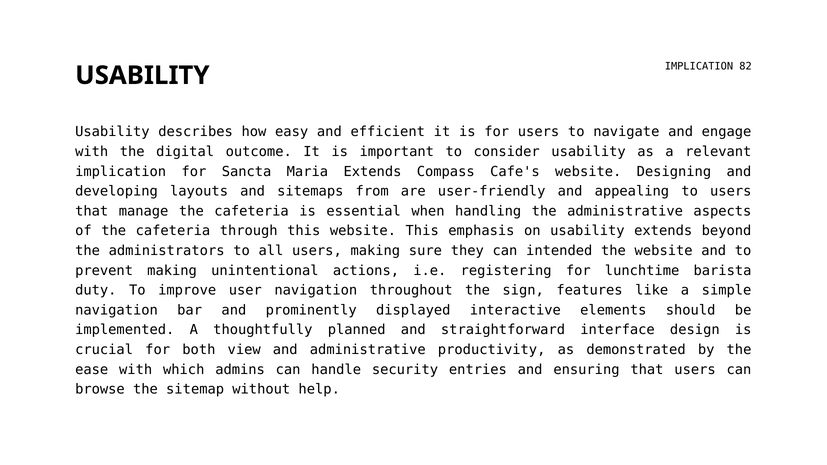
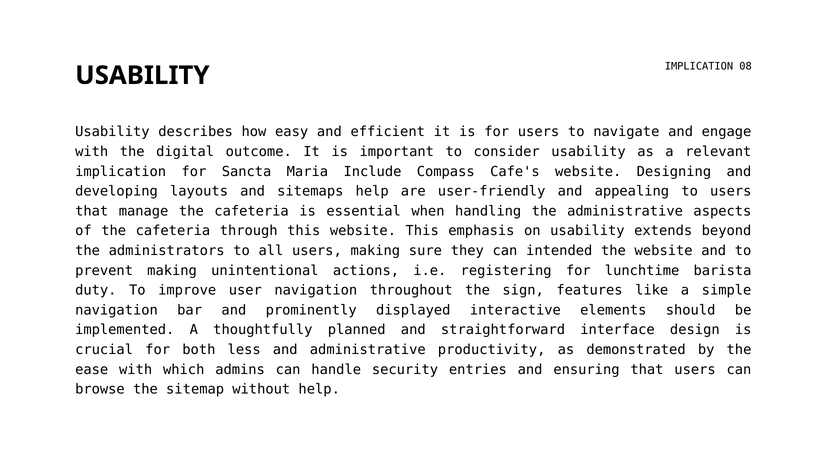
82: 82 -> 08 (746, 66)
Maria Extends: Extends -> Include (372, 172)
sitemaps from: from -> help (372, 191)
view: view -> less (244, 350)
